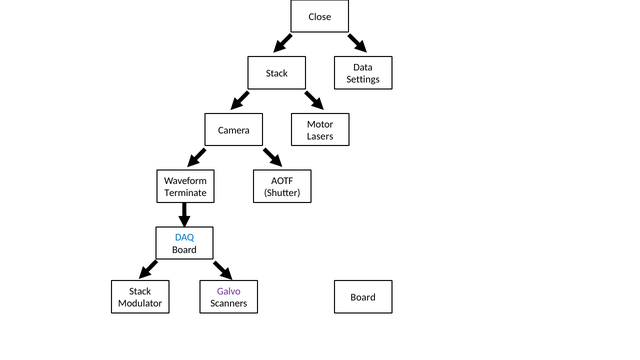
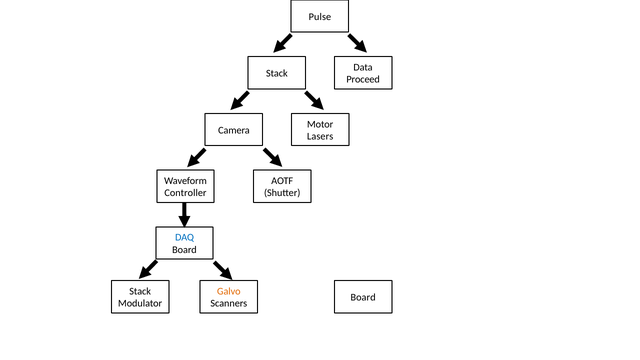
Close: Close -> Pulse (320, 17)
Settings: Settings -> Proceed (363, 80)
Terminate: Terminate -> Controller (185, 193)
Galvo colour: purple -> orange (229, 291)
